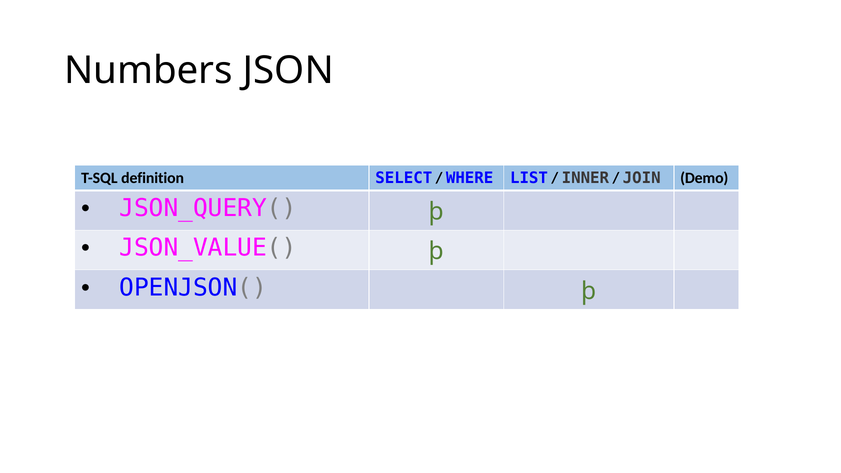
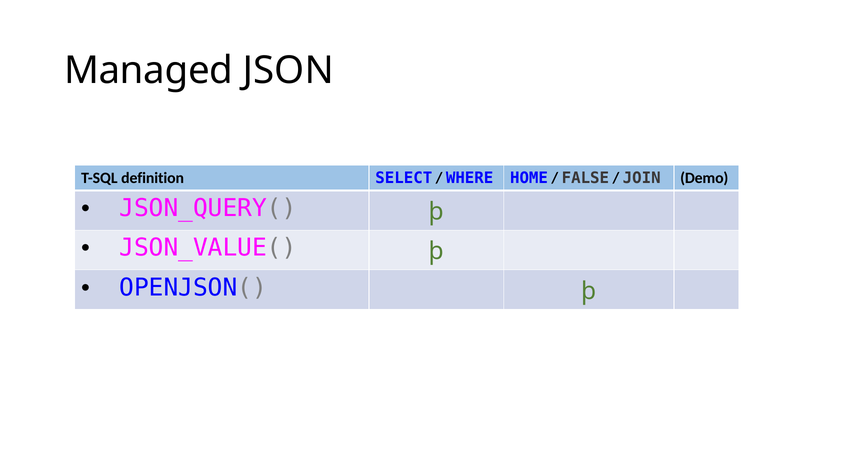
Numbers: Numbers -> Managed (149, 71)
LIST: LIST -> HOME (529, 178)
INNER: INNER -> FALSE (585, 178)
